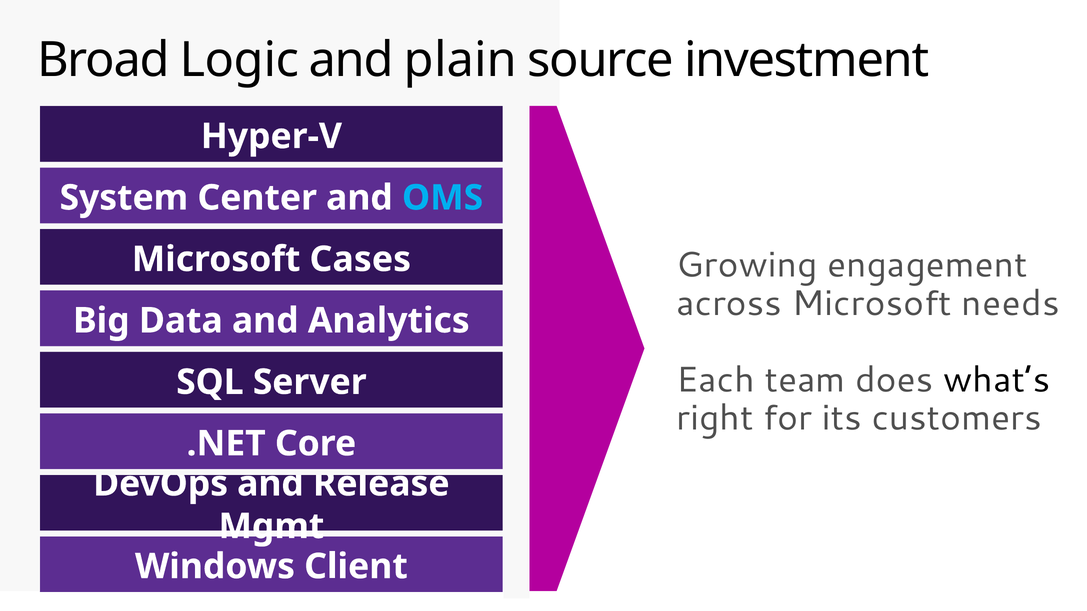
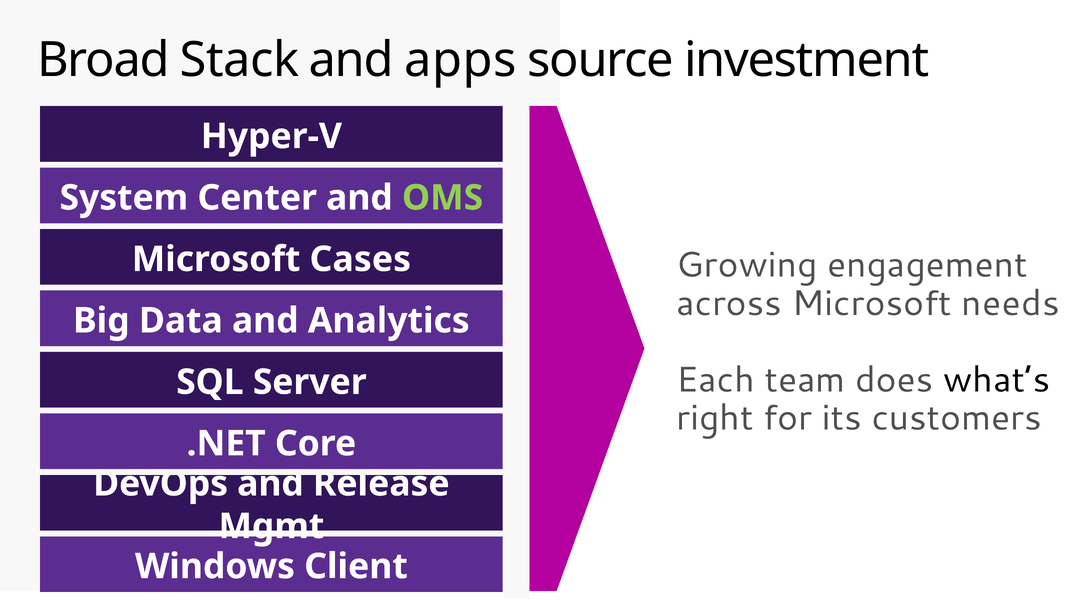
Logic: Logic -> Stack (239, 60)
plain: plain -> apps (460, 60)
OMS colour: light blue -> light green (443, 198)
